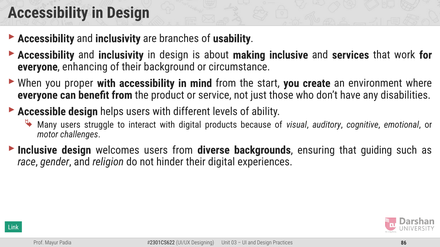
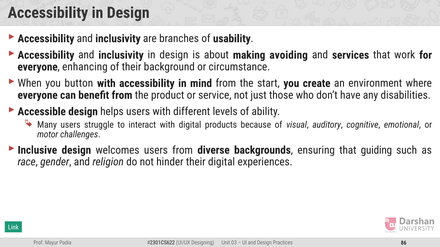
making inclusive: inclusive -> avoiding (289, 55)
proper: proper -> button (79, 83)
